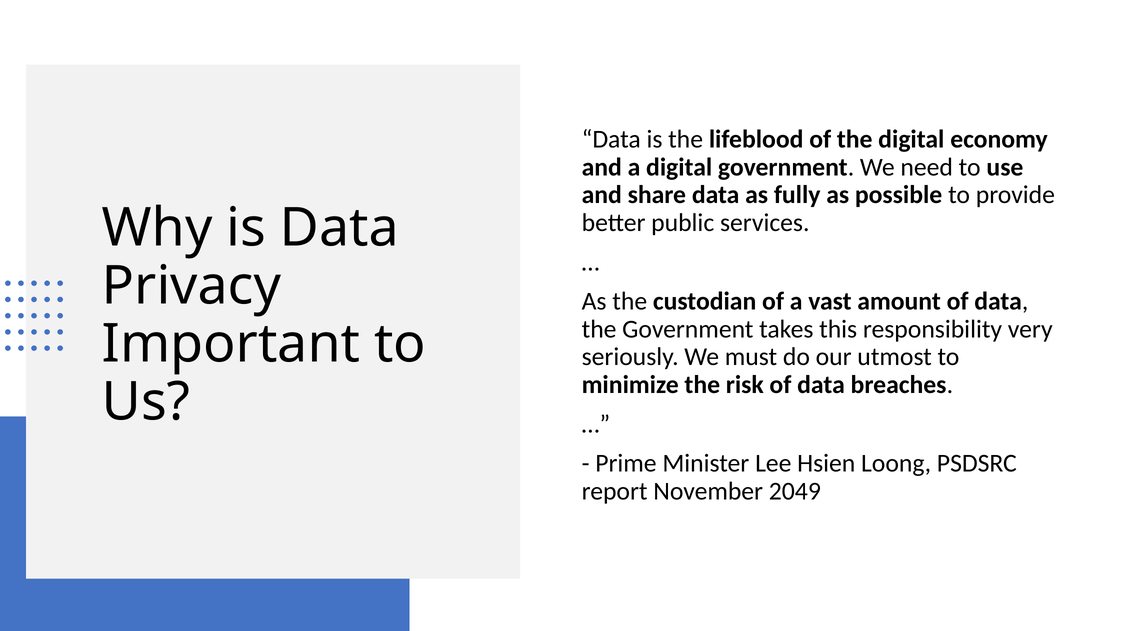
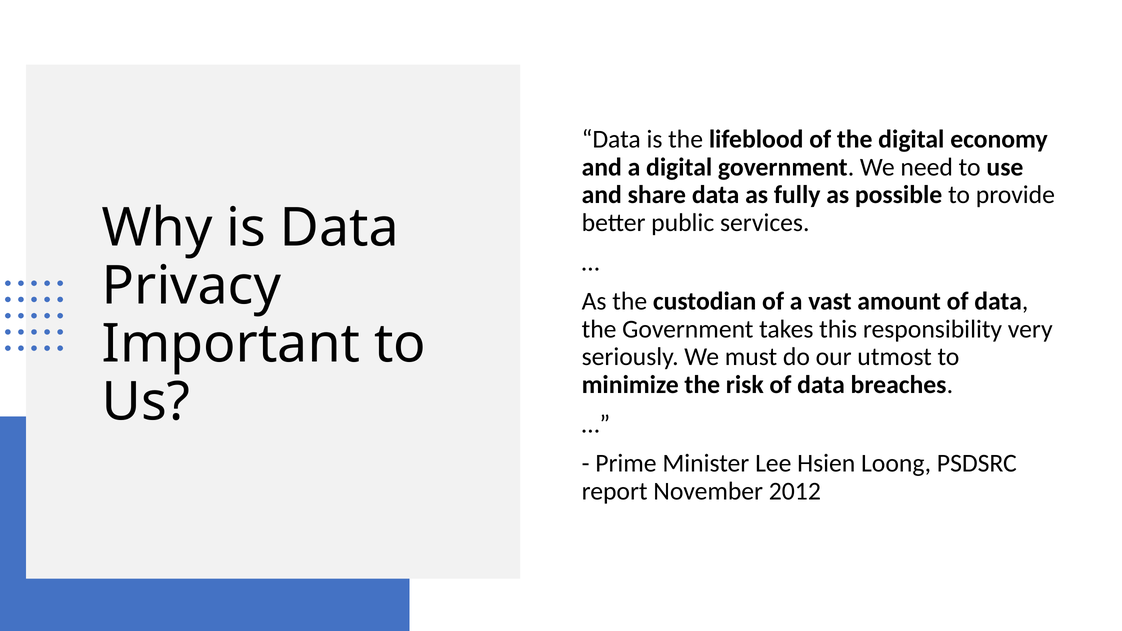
2049: 2049 -> 2012 (795, 491)
